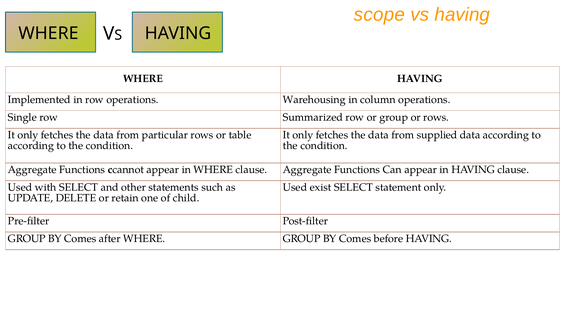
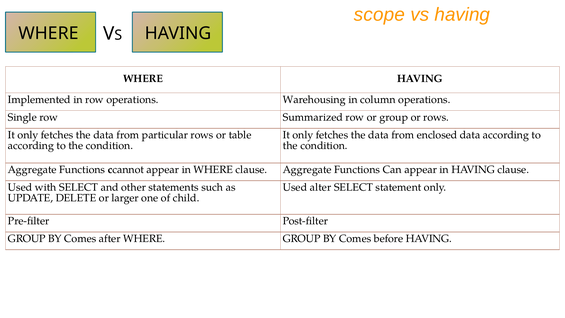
supplied: supplied -> enclosed (437, 135)
exist: exist -> alter (321, 187)
retain: retain -> larger (125, 198)
